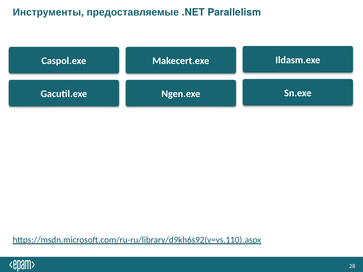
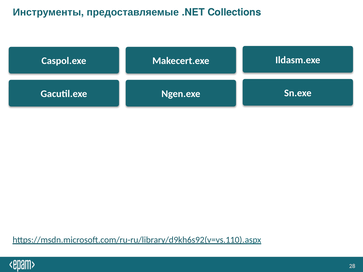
Parallelism: Parallelism -> Collections (234, 12)
